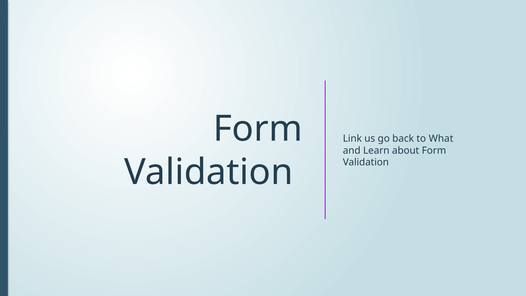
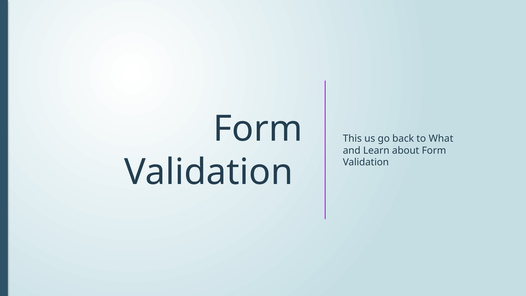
Link: Link -> This (352, 139)
